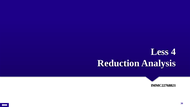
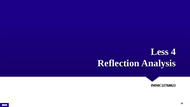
Reduction: Reduction -> Reflection (118, 63)
